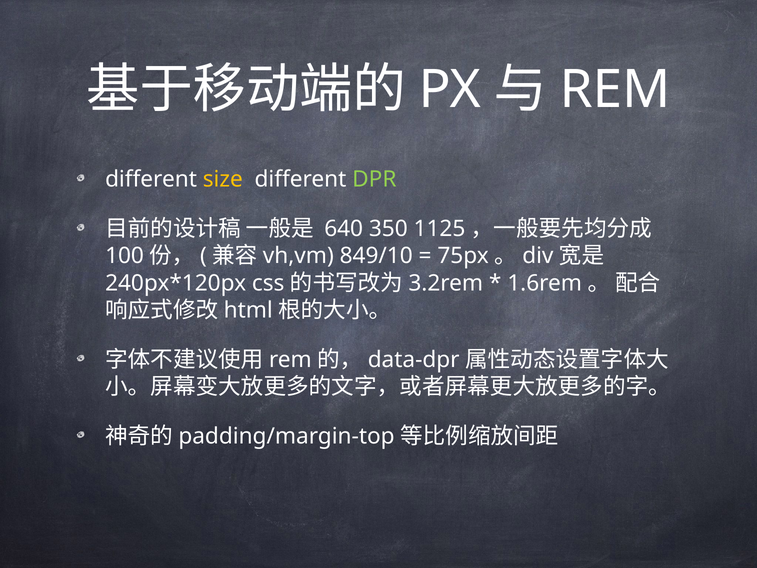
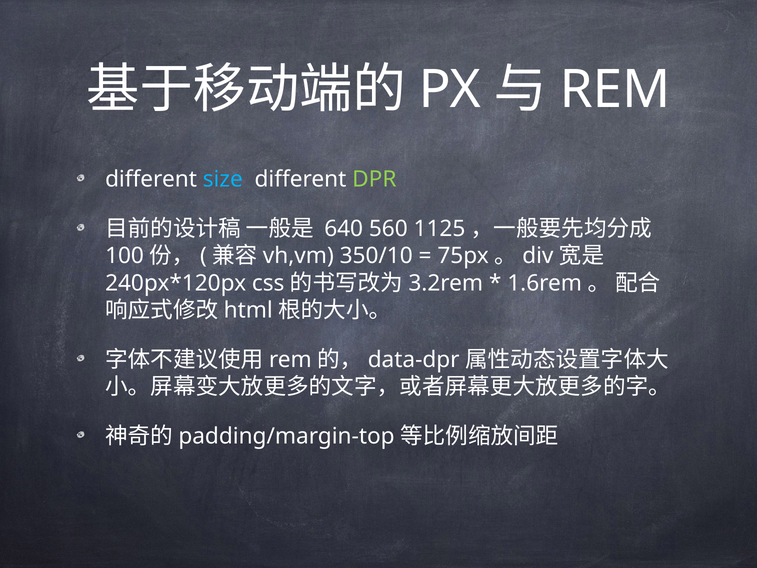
size colour: yellow -> light blue (223, 179)
350: 350 -> 560 (388, 229)
849/10: 849/10 -> 350/10 (376, 256)
